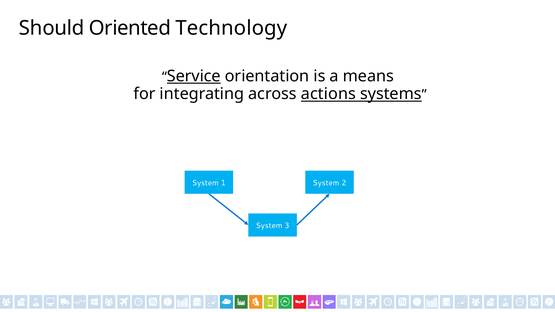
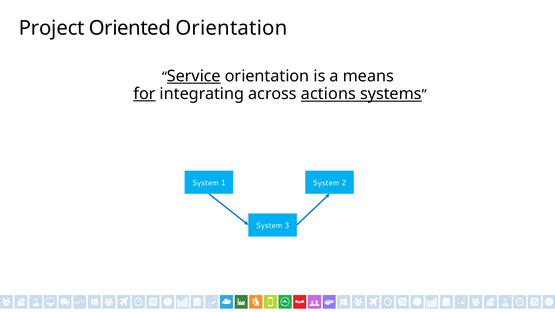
Should: Should -> Project (52, 28)
Oriented Technology: Technology -> Orientation (231, 28)
for underline: none -> present (145, 94)
